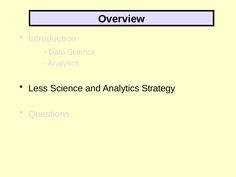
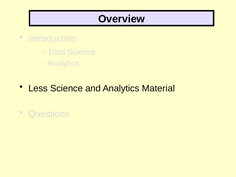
Strategy: Strategy -> Material (158, 88)
